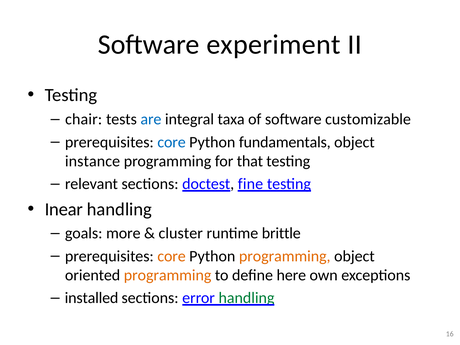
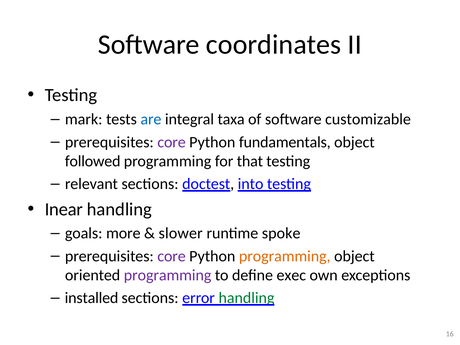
experiment: experiment -> coordinates (274, 45)
chair: chair -> mark (84, 119)
core colour: blue -> purple (172, 142)
instance: instance -> followed (93, 161)
fine: fine -> into (251, 184)
cluster: cluster -> slower (181, 233)
brittle: brittle -> spoke (281, 233)
core colour: orange -> purple (172, 256)
programming colour: orange -> purple (168, 275)
here: here -> exec (291, 275)
